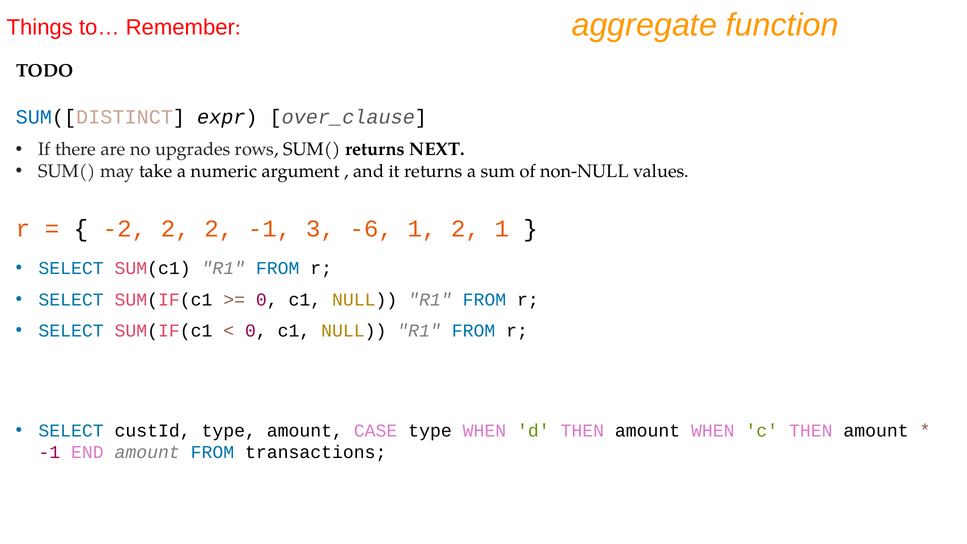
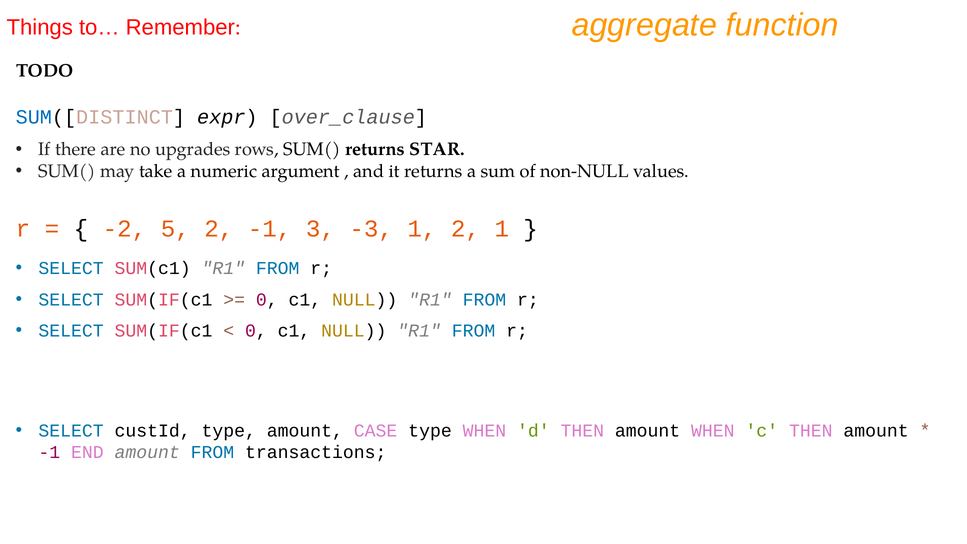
NEXT: NEXT -> STAR (437, 149)
-2 2: 2 -> 5 (175, 229)
-6: -6 -> -3 (371, 229)
